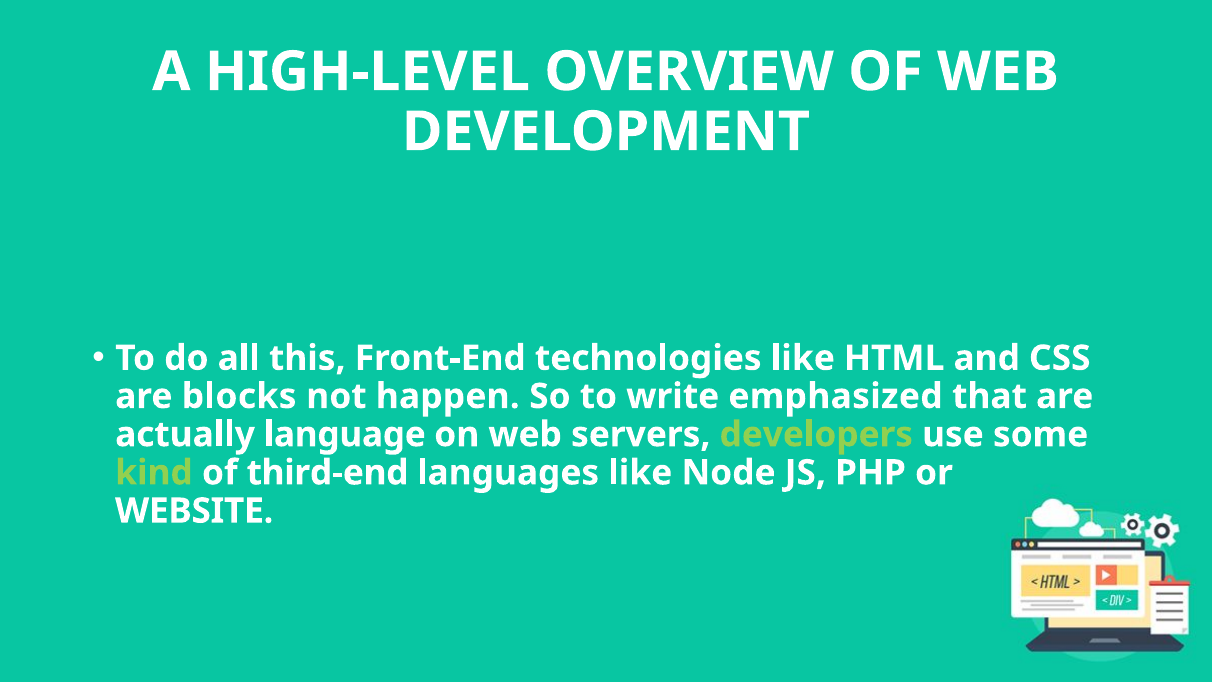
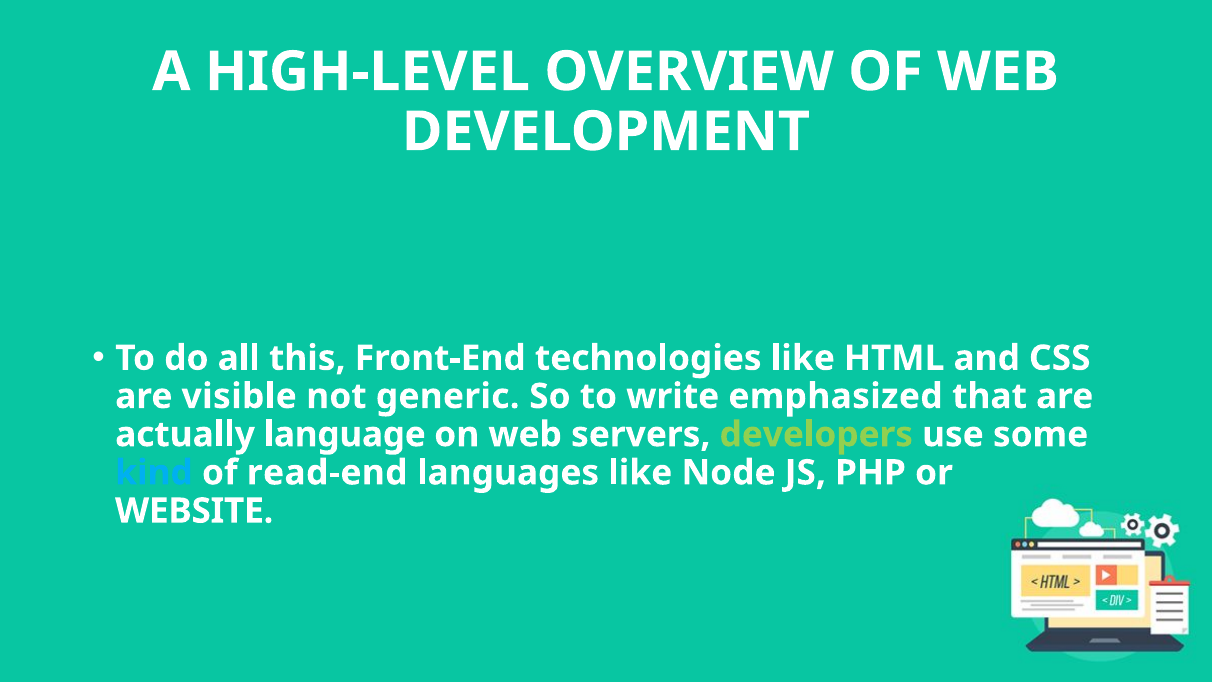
blocks: blocks -> visible (239, 396)
happen: happen -> generic (448, 396)
kind colour: light green -> light blue (154, 473)
third-end: third-end -> read-end (327, 473)
